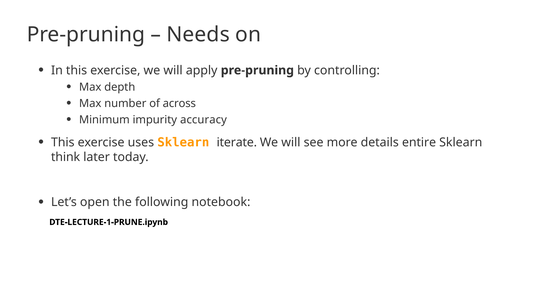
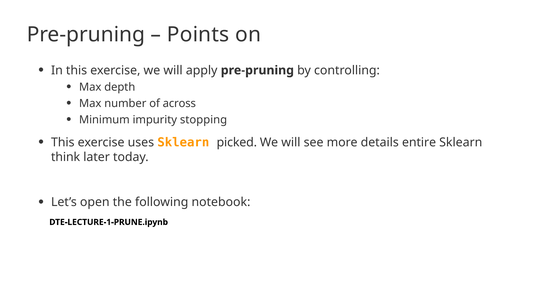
Needs: Needs -> Points (198, 35)
accuracy: accuracy -> stopping (204, 120)
iterate: iterate -> picked (237, 142)
